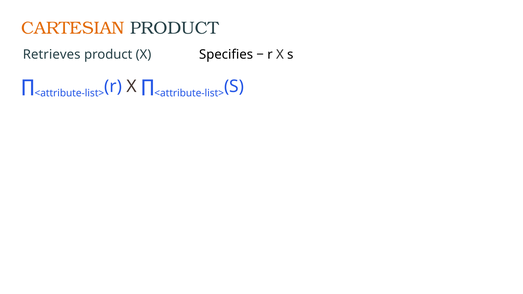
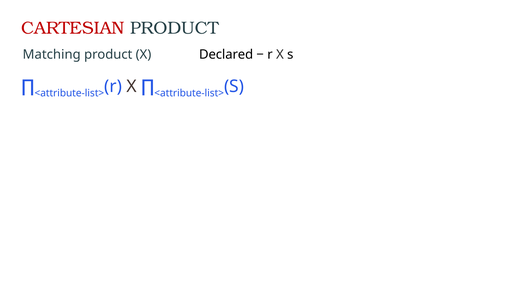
CARTESIAN colour: orange -> red (73, 28)
Retrieves: Retrieves -> Matching (52, 55)
Specifies: Specifies -> Declared (226, 55)
